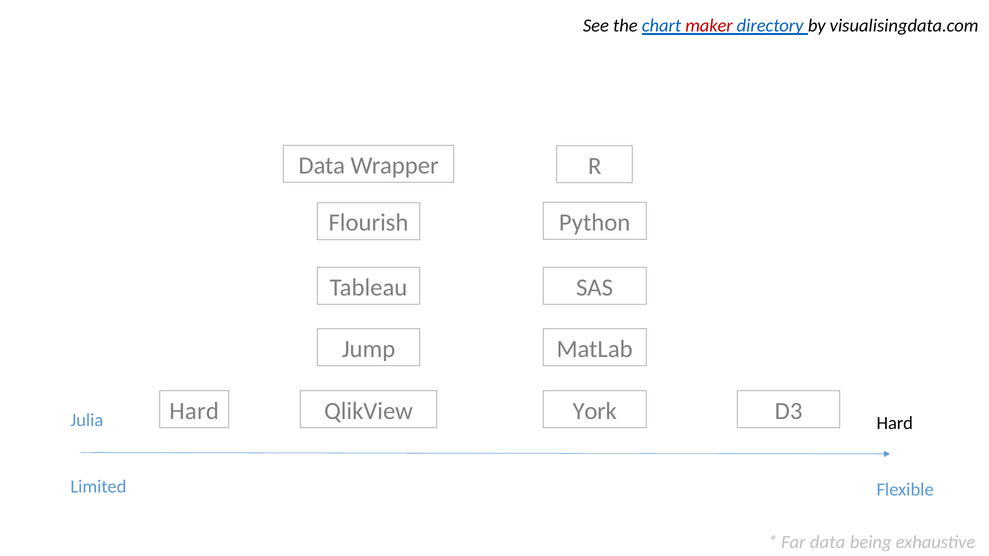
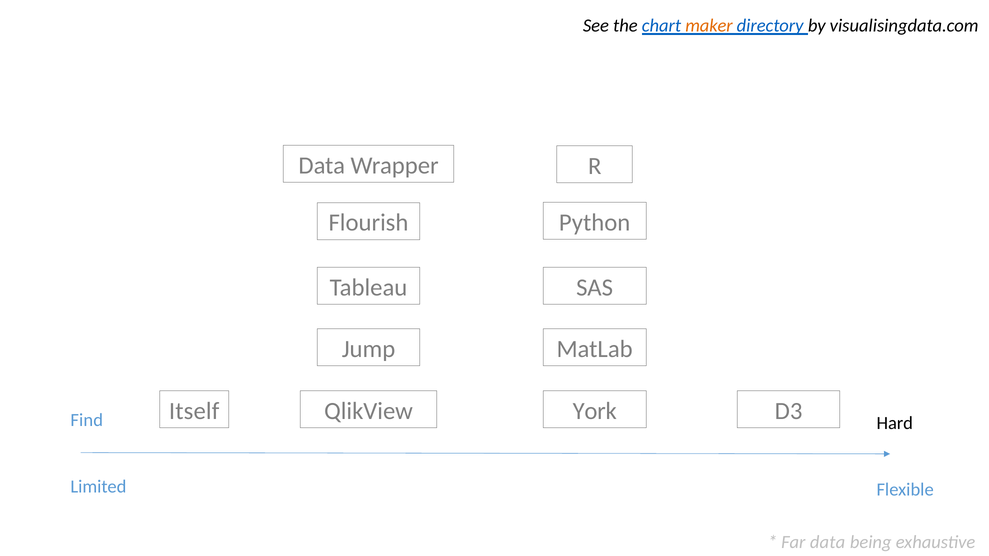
maker colour: red -> orange (709, 26)
Hard: Hard -> Itself (194, 411)
Julia: Julia -> Find (87, 420)
